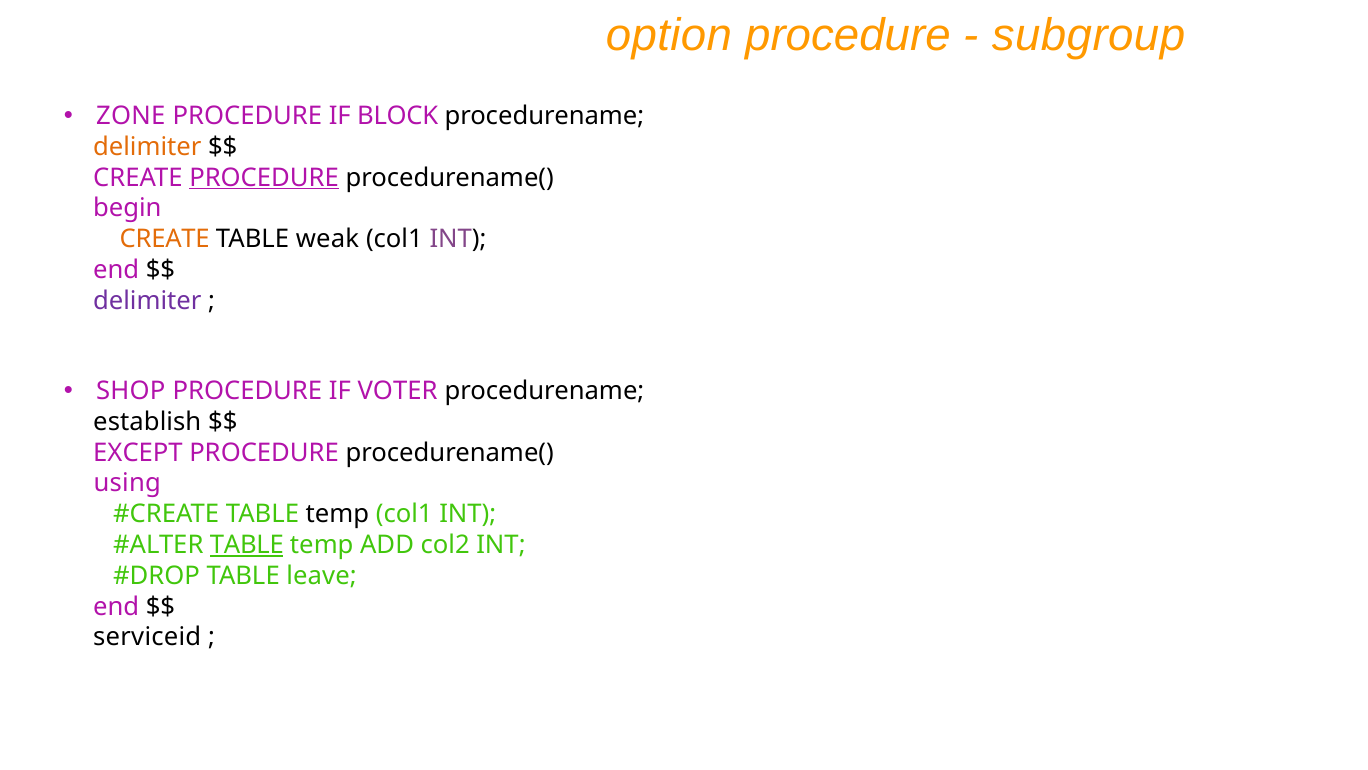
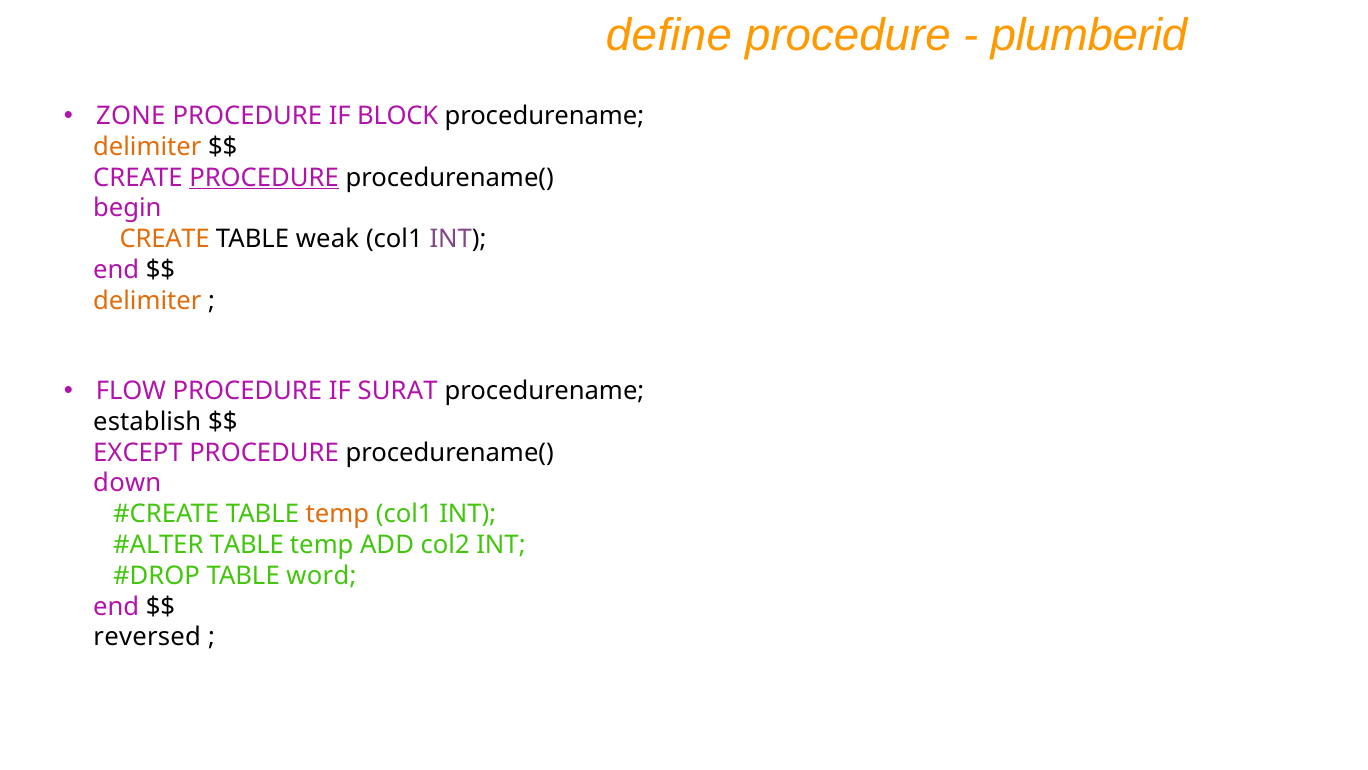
option: option -> define (669, 36)
subgroup: subgroup -> plumberid (1089, 36)
delimiter colour: purple -> orange (147, 301)
SHOP: SHOP -> FLOW (131, 391)
VOTER: VOTER -> SURAT (398, 391)
using: using -> down (127, 483)
temp colour: black -> orange (337, 514)
TABLE underline: present -> none (247, 545)
leave: leave -> word (321, 575)
serviceid: serviceid -> reversed (147, 637)
